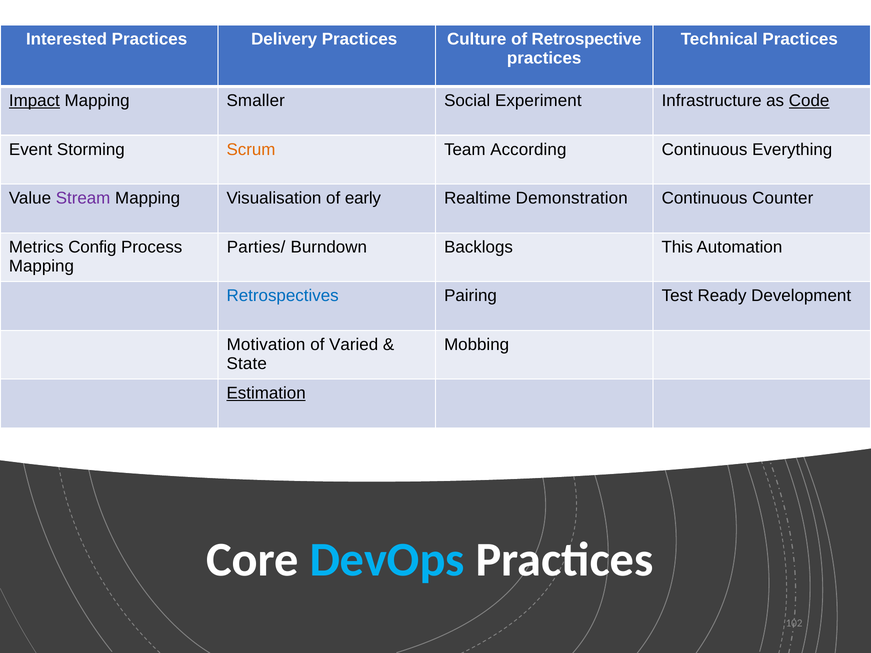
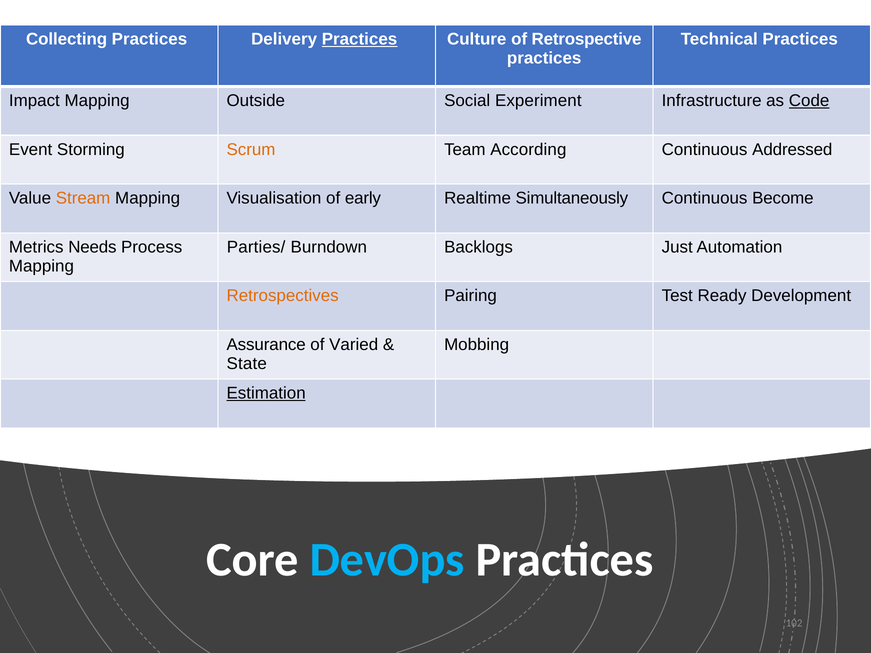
Interested: Interested -> Collecting (67, 39)
Practices underline: none -> present (360, 39)
Impact underline: present -> none (34, 101)
Smaller: Smaller -> Outside (256, 101)
Everything: Everything -> Addressed (792, 149)
Stream colour: purple -> orange (83, 198)
Demonstration: Demonstration -> Simultaneously (572, 198)
Counter: Counter -> Become (783, 198)
Config: Config -> Needs (92, 247)
This: This -> Just (677, 247)
Retrospectives colour: blue -> orange (283, 296)
Motivation: Motivation -> Assurance (266, 345)
